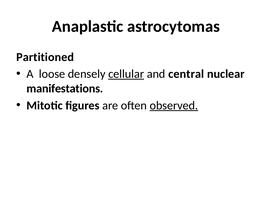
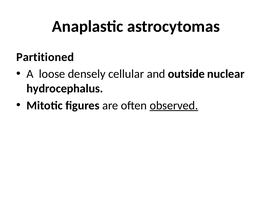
cellular underline: present -> none (126, 74)
central: central -> outside (186, 74)
manifestations: manifestations -> hydrocephalus (65, 89)
